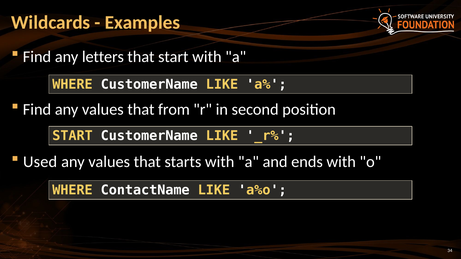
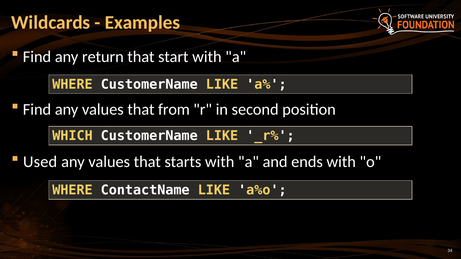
letters: letters -> return (103, 57)
START: START -> WHICH (72, 136)
